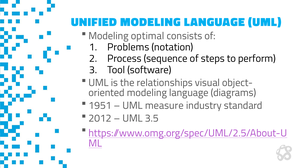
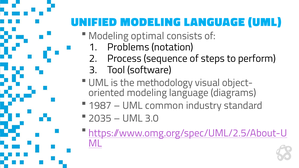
relationships: relationships -> methodology (165, 83)
1951: 1951 -> 1987 (100, 106)
measure: measure -> common (164, 106)
2012: 2012 -> 2035 (100, 118)
3.5: 3.5 -> 3.0 (152, 118)
